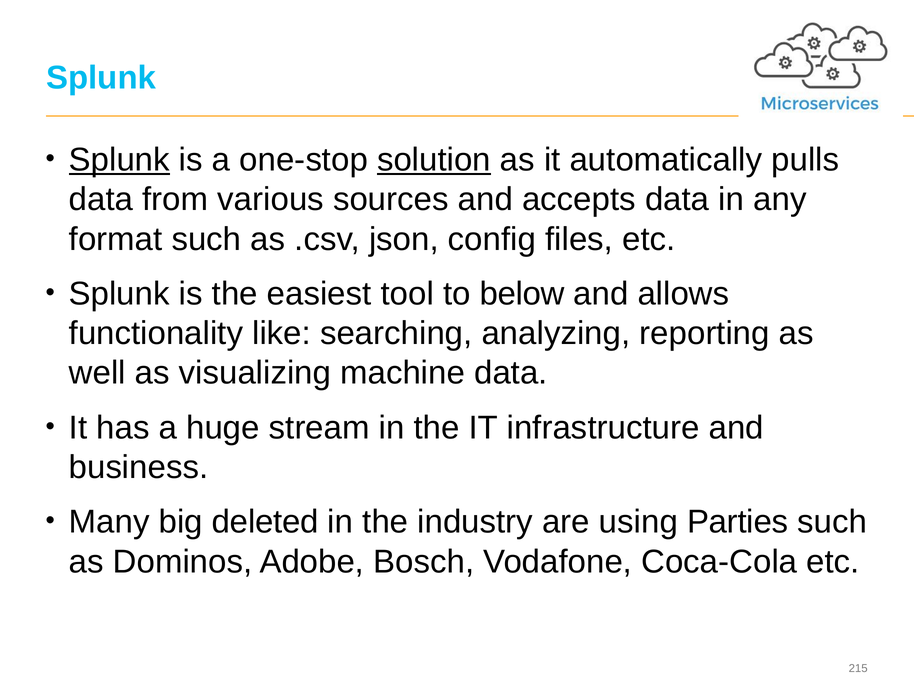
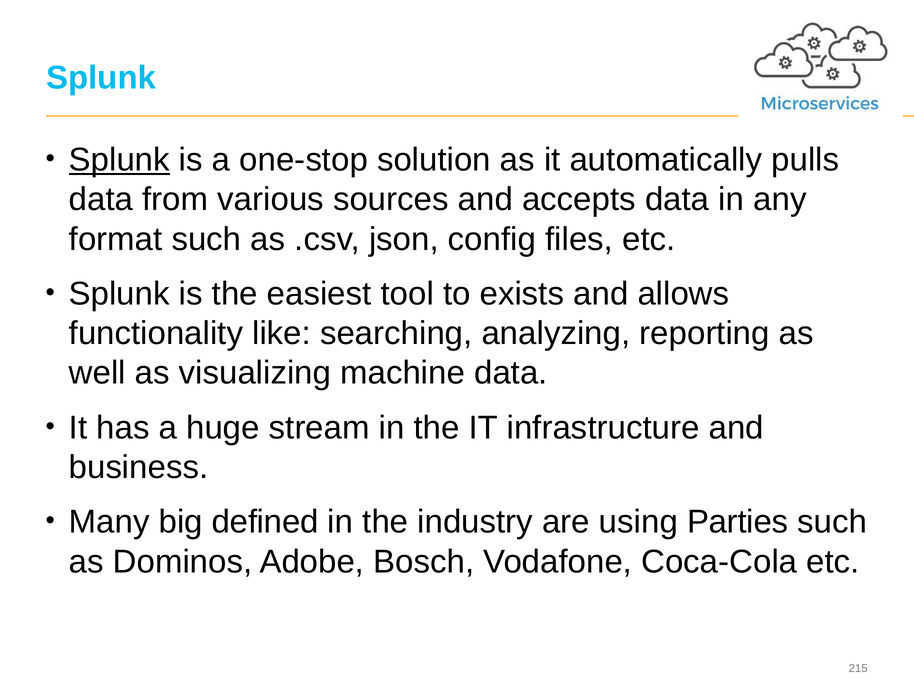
solution underline: present -> none (434, 160)
below: below -> exists (522, 294)
deleted: deleted -> defined (265, 522)
